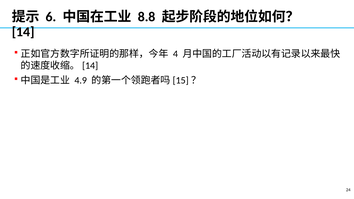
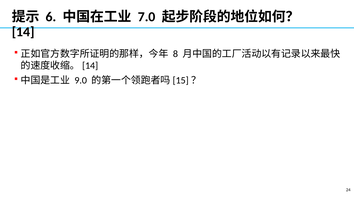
8.8: 8.8 -> 7.0 (147, 17)
4: 4 -> 8 (175, 54)
4.9: 4.9 -> 9.0 (81, 81)
